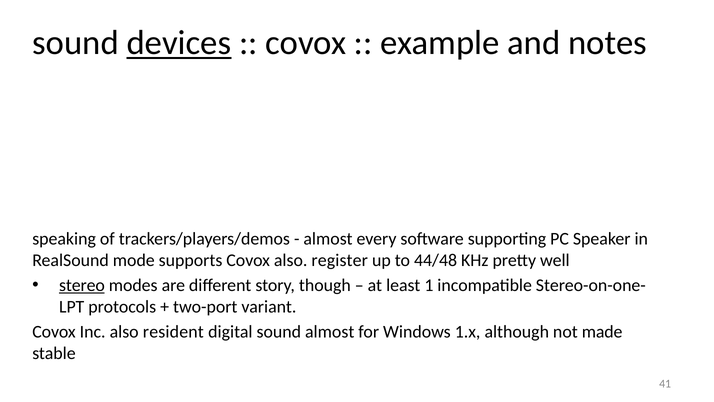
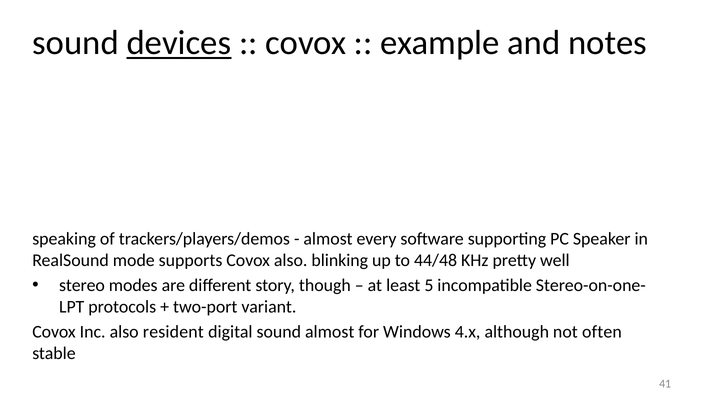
register: register -> blinking (340, 260)
stereo underline: present -> none (82, 285)
1: 1 -> 5 (429, 285)
1.x: 1.x -> 4.x (468, 332)
made: made -> often (602, 332)
